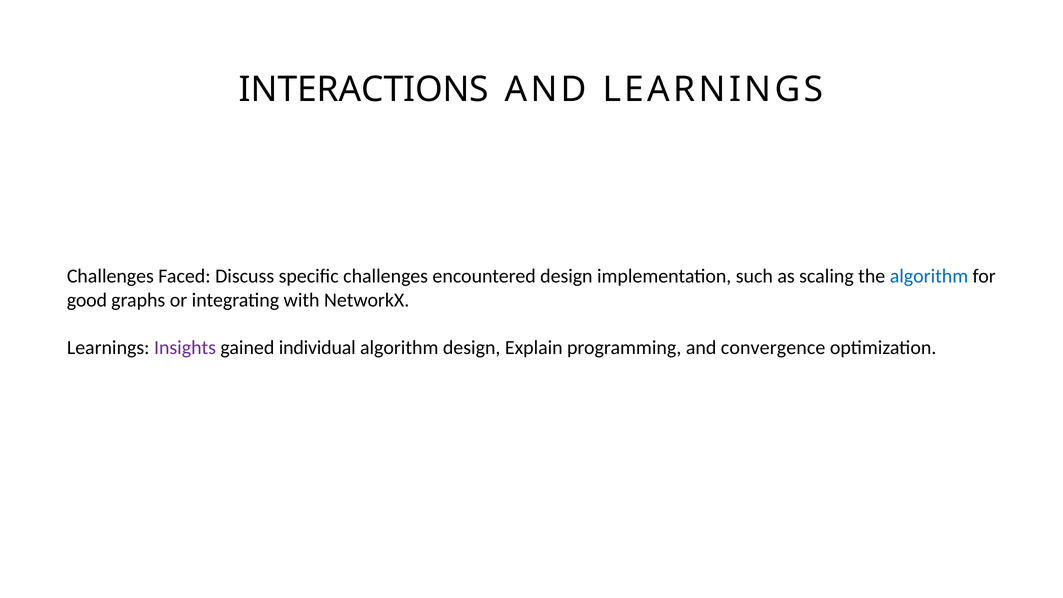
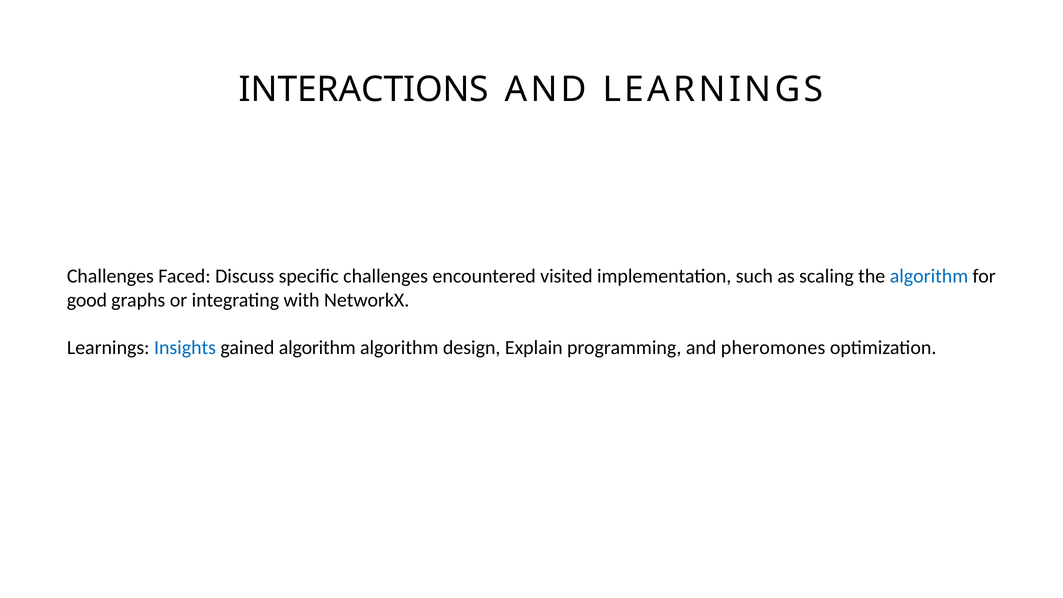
encountered design: design -> visited (566, 276)
Insights colour: purple -> blue (185, 348)
gained individual: individual -> algorithm (317, 348)
convergence: convergence -> pheromones (773, 348)
